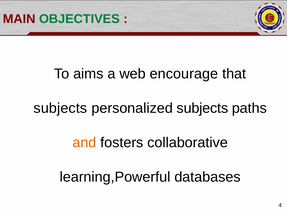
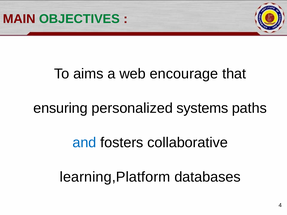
subjects: subjects -> ensuring (60, 108)
personalized subjects: subjects -> systems (202, 108)
and colour: orange -> blue (84, 143)
learning,Powerful: learning,Powerful -> learning,Platform (115, 177)
